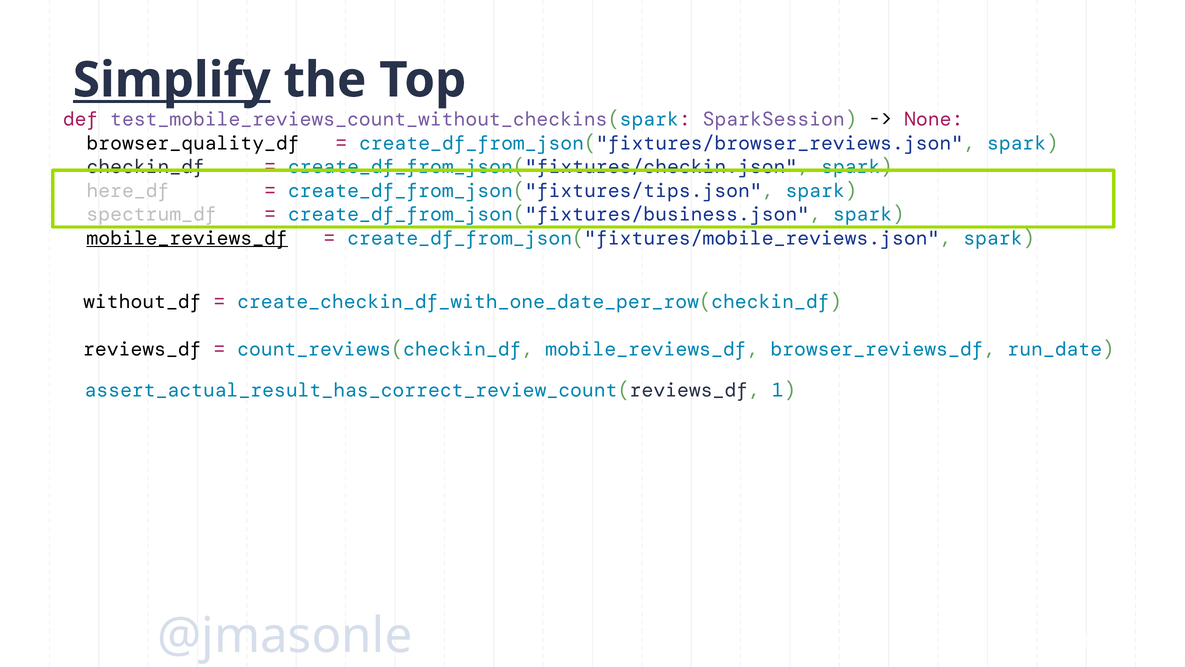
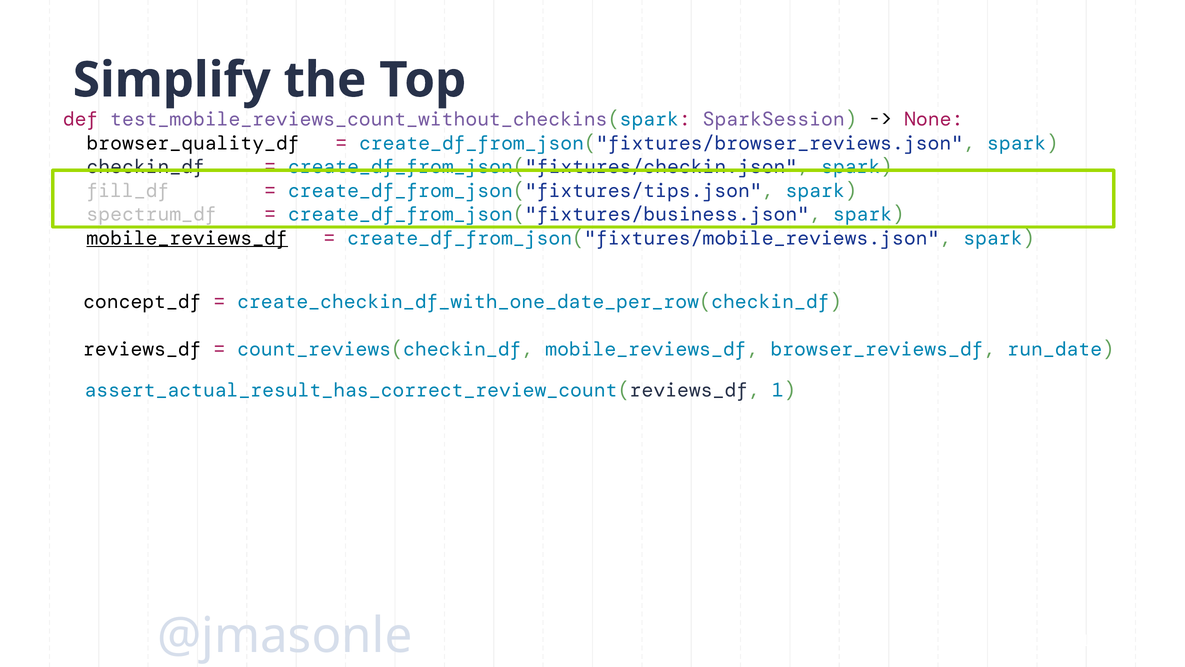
Simplify underline: present -> none (172, 80)
here_df: here_df -> fill_df (128, 191)
without_df: without_df -> concept_df (142, 302)
